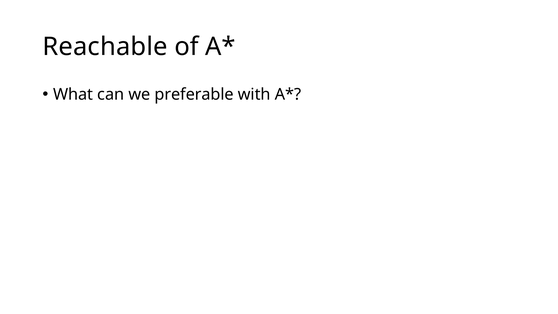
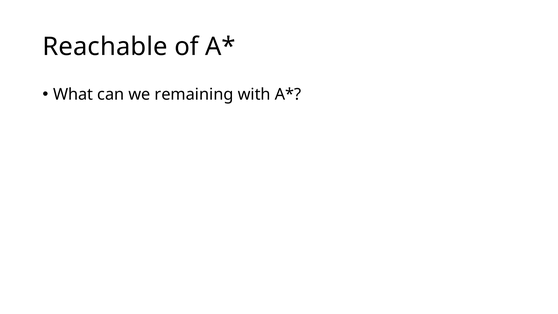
preferable: preferable -> remaining (194, 94)
